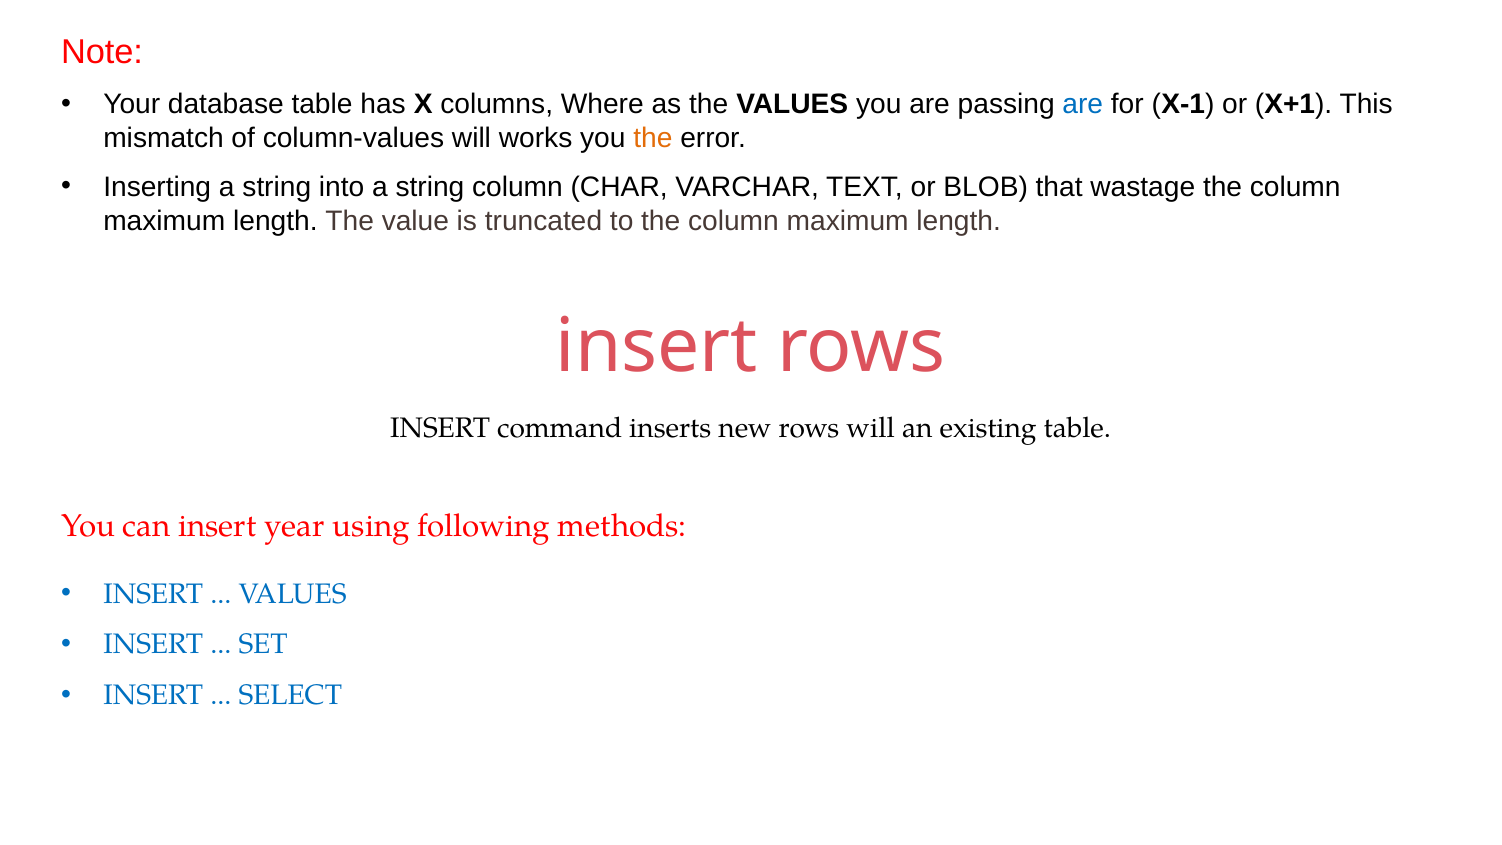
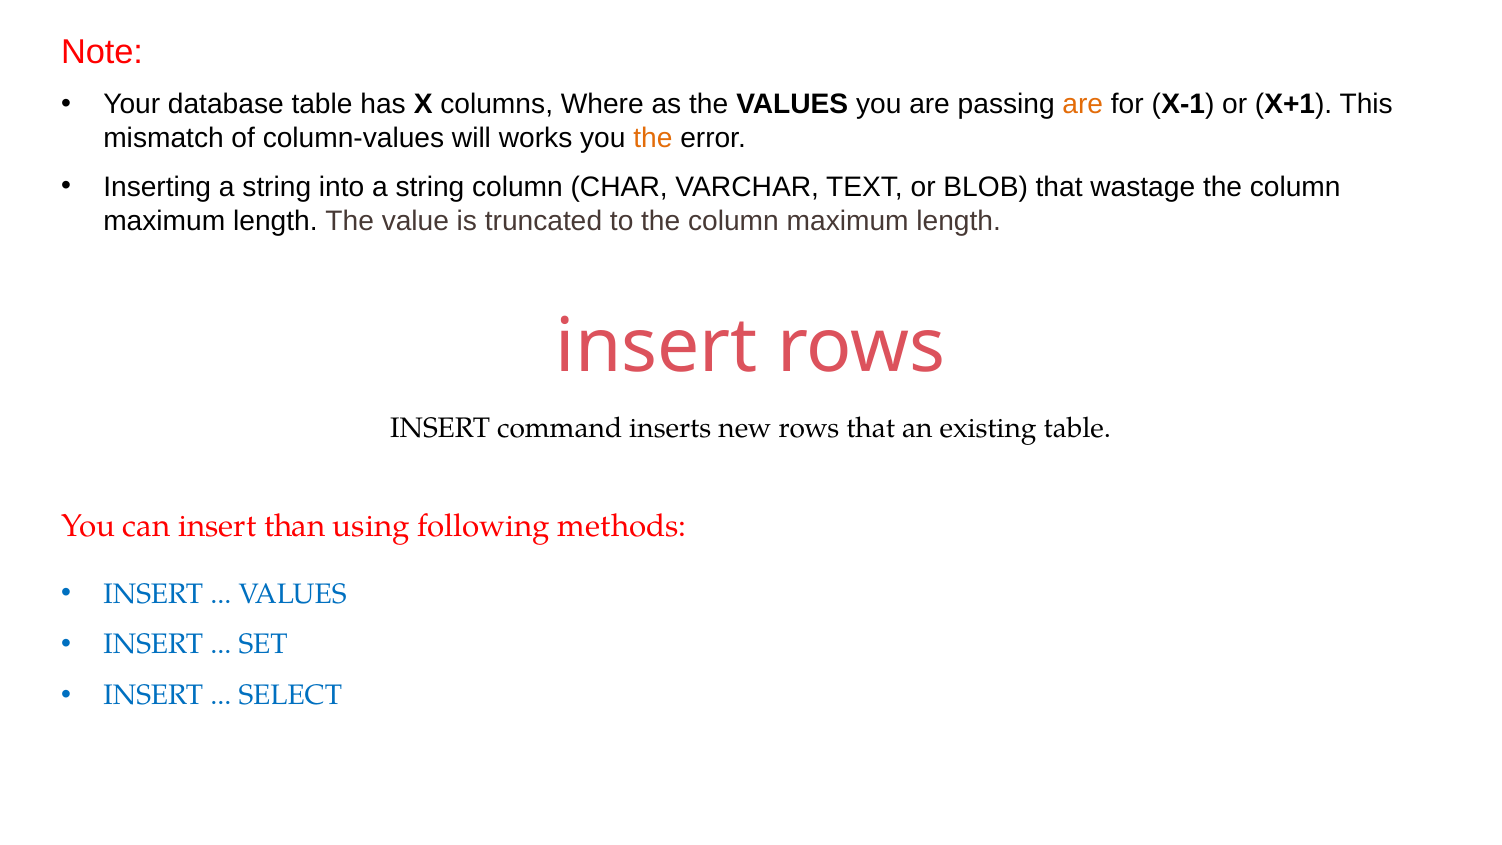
are colour: blue -> orange (1083, 105)
rows will: will -> that (871, 428)
year: year -> than (295, 527)
